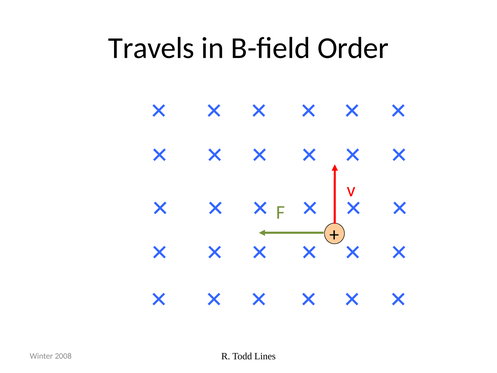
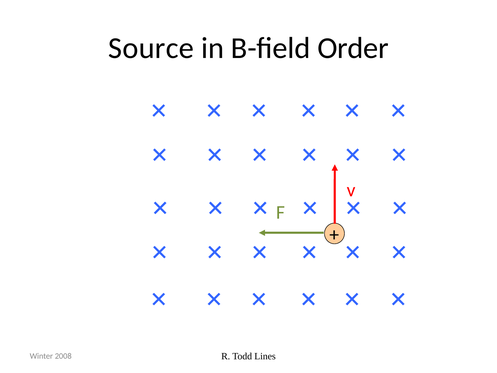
Travels: Travels -> Source (151, 48)
